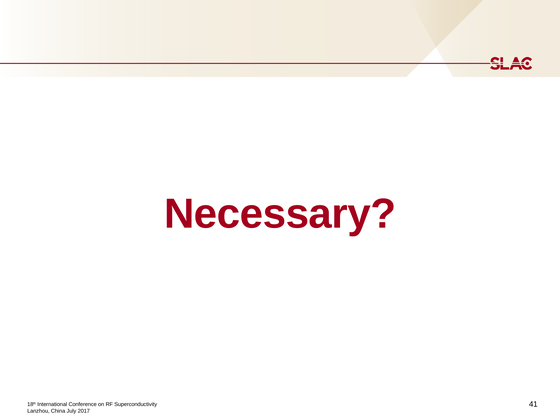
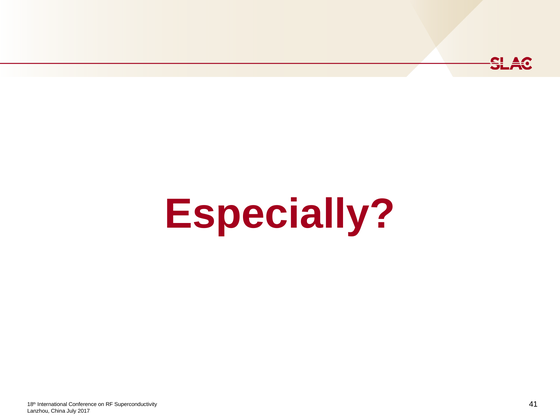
Necessary: Necessary -> Especially (280, 214)
